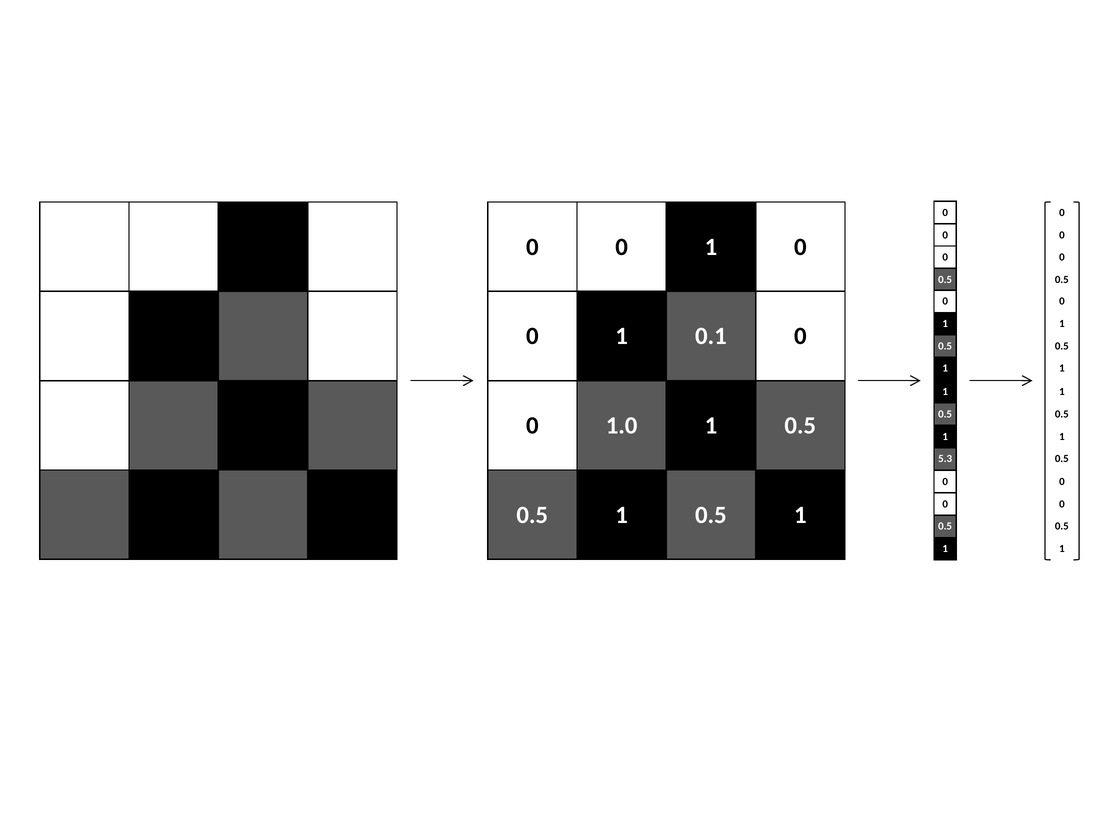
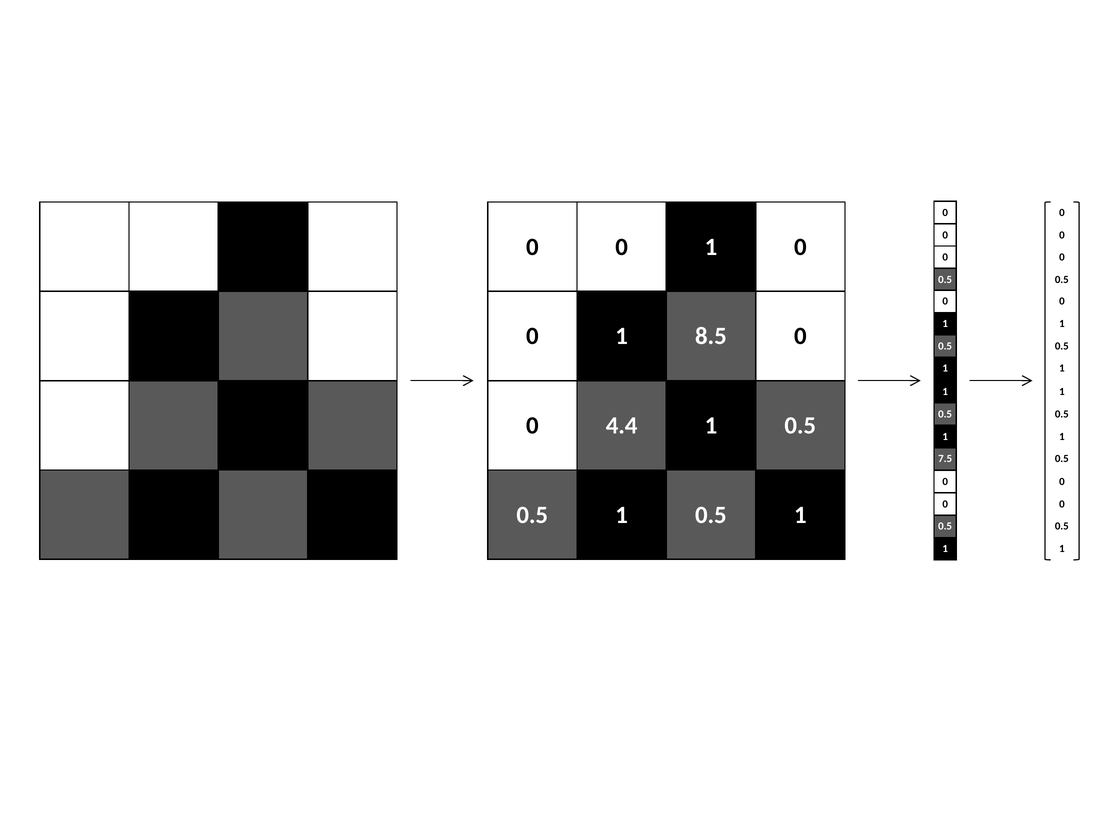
0.1: 0.1 -> 8.5 (711, 336)
1.0: 1.0 -> 4.4 (622, 426)
5.3: 5.3 -> 7.5 (945, 459)
